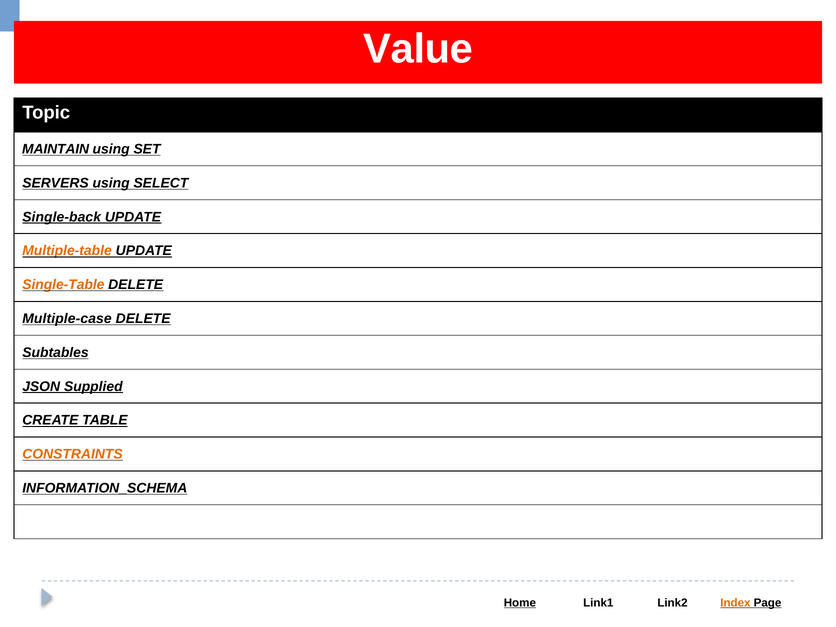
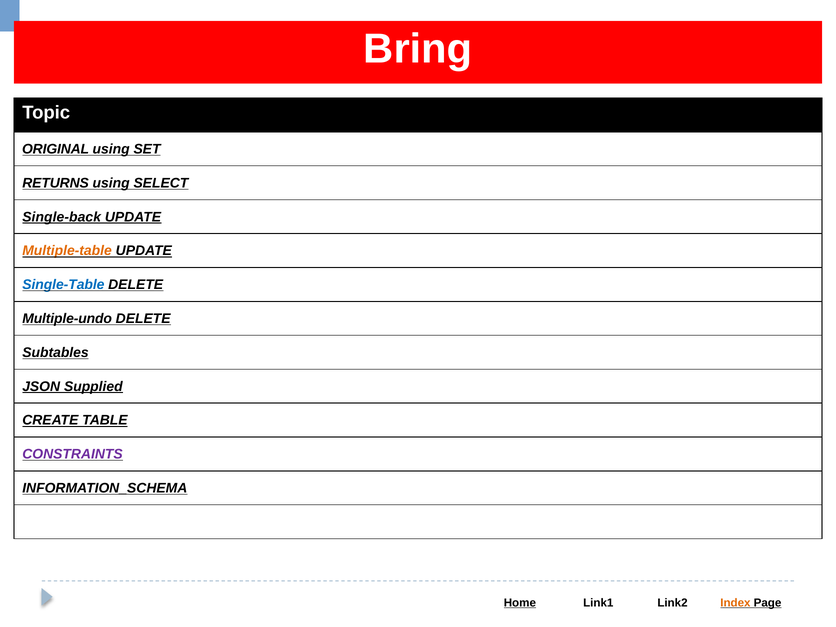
Value: Value -> Bring (418, 49)
MAINTAIN: MAINTAIN -> ORIGINAL (56, 149)
SERVERS: SERVERS -> RETURNS (56, 183)
Single-Table colour: orange -> blue (63, 285)
Multiple-case: Multiple-case -> Multiple-undo (67, 319)
CONSTRAINTS colour: orange -> purple (72, 454)
